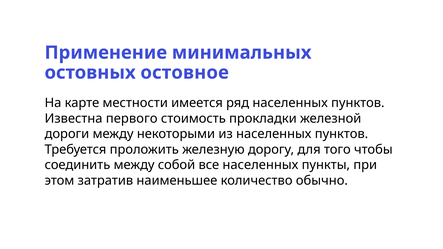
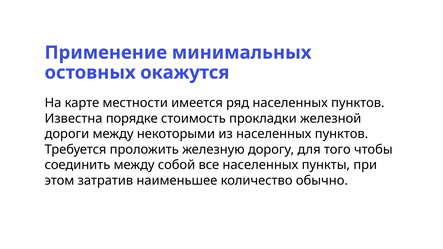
остовное: остовное -> окажутся (185, 73)
первого: первого -> порядке (132, 119)
